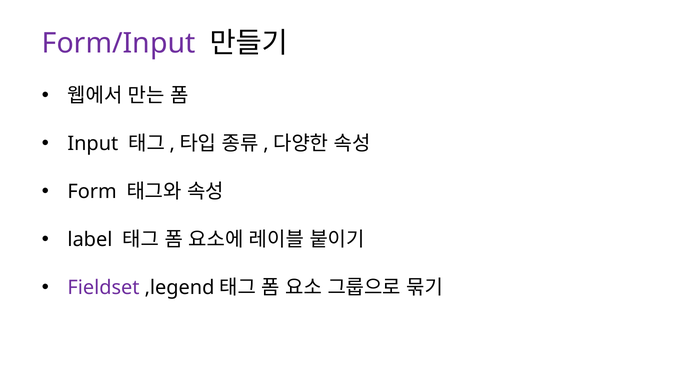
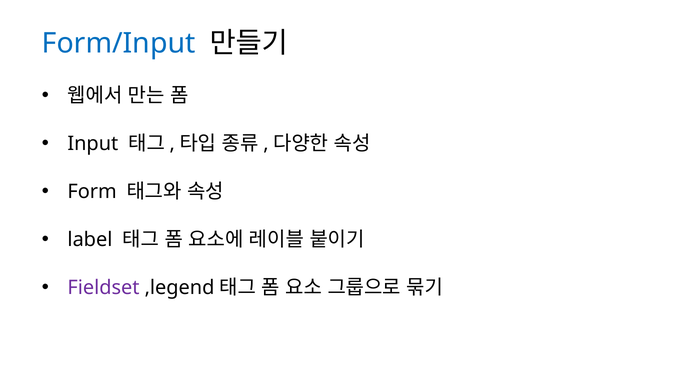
Form/Input colour: purple -> blue (119, 43)
